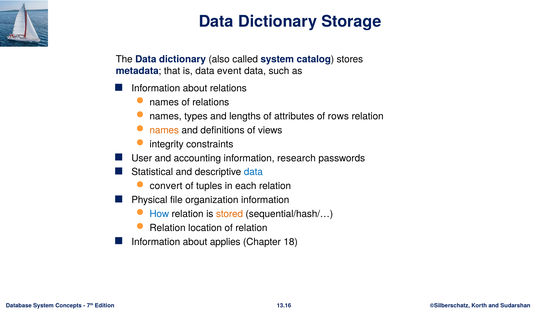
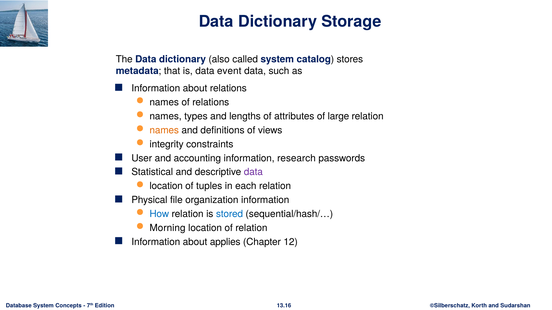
rows: rows -> large (338, 116)
data colour: blue -> purple (253, 172)
convert: convert -> location (166, 186)
stored colour: orange -> blue (230, 214)
Relation: Relation -> Morning (168, 228)
18: 18 -> 12 (291, 242)
